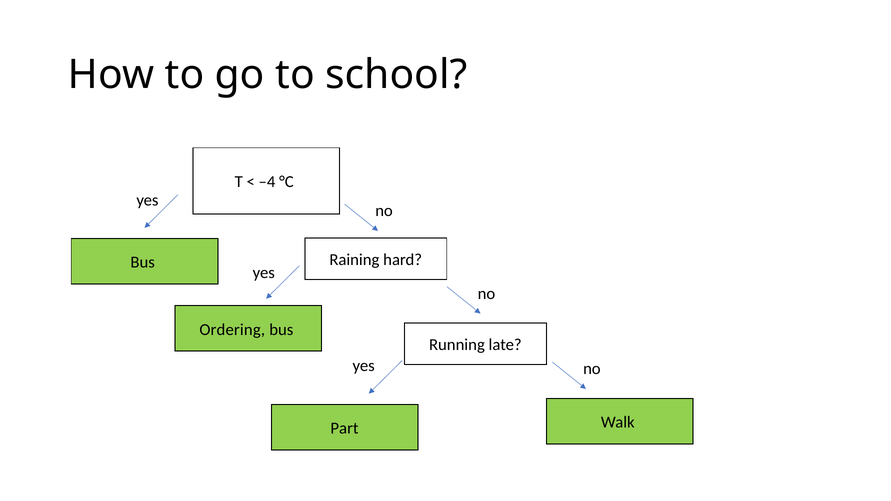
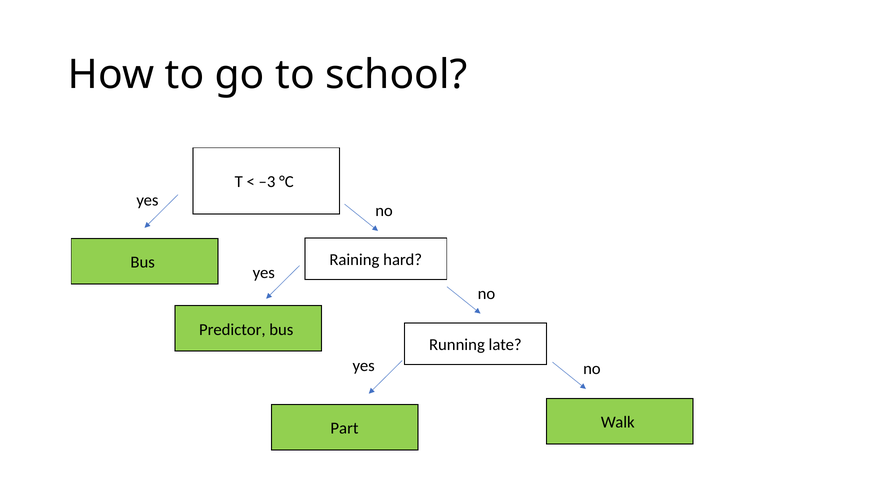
–4: –4 -> –3 (267, 182)
Ordering: Ordering -> Predictor (232, 330)
